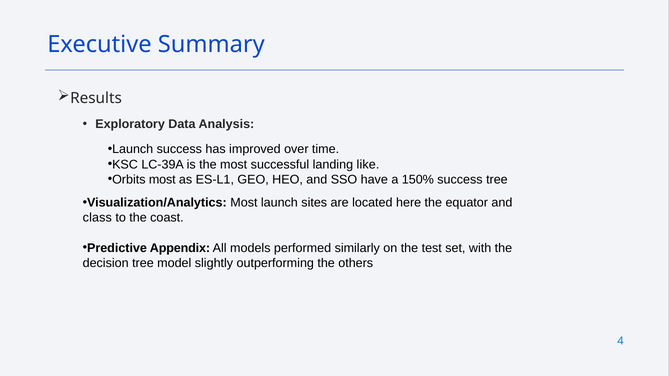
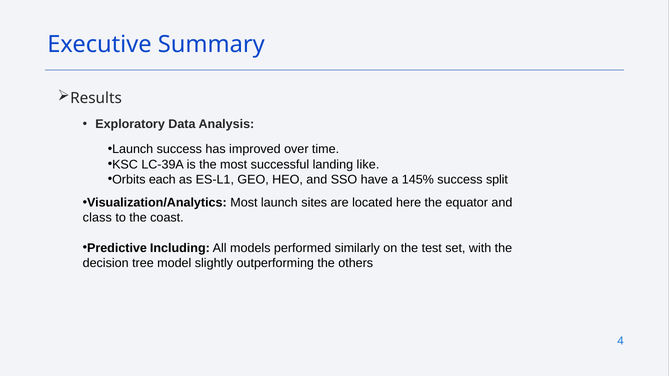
Orbits most: most -> each (162, 180)
150%: 150% -> 145% (418, 180)
success tree: tree -> split (497, 180)
Appendix: Appendix -> Including (180, 248)
